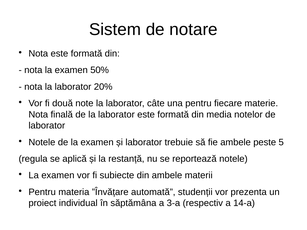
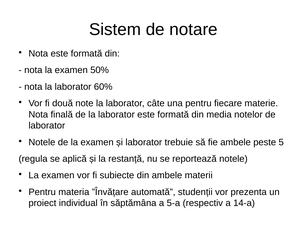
20%: 20% -> 60% (103, 87)
3-a: 3-a -> 5-a (173, 203)
